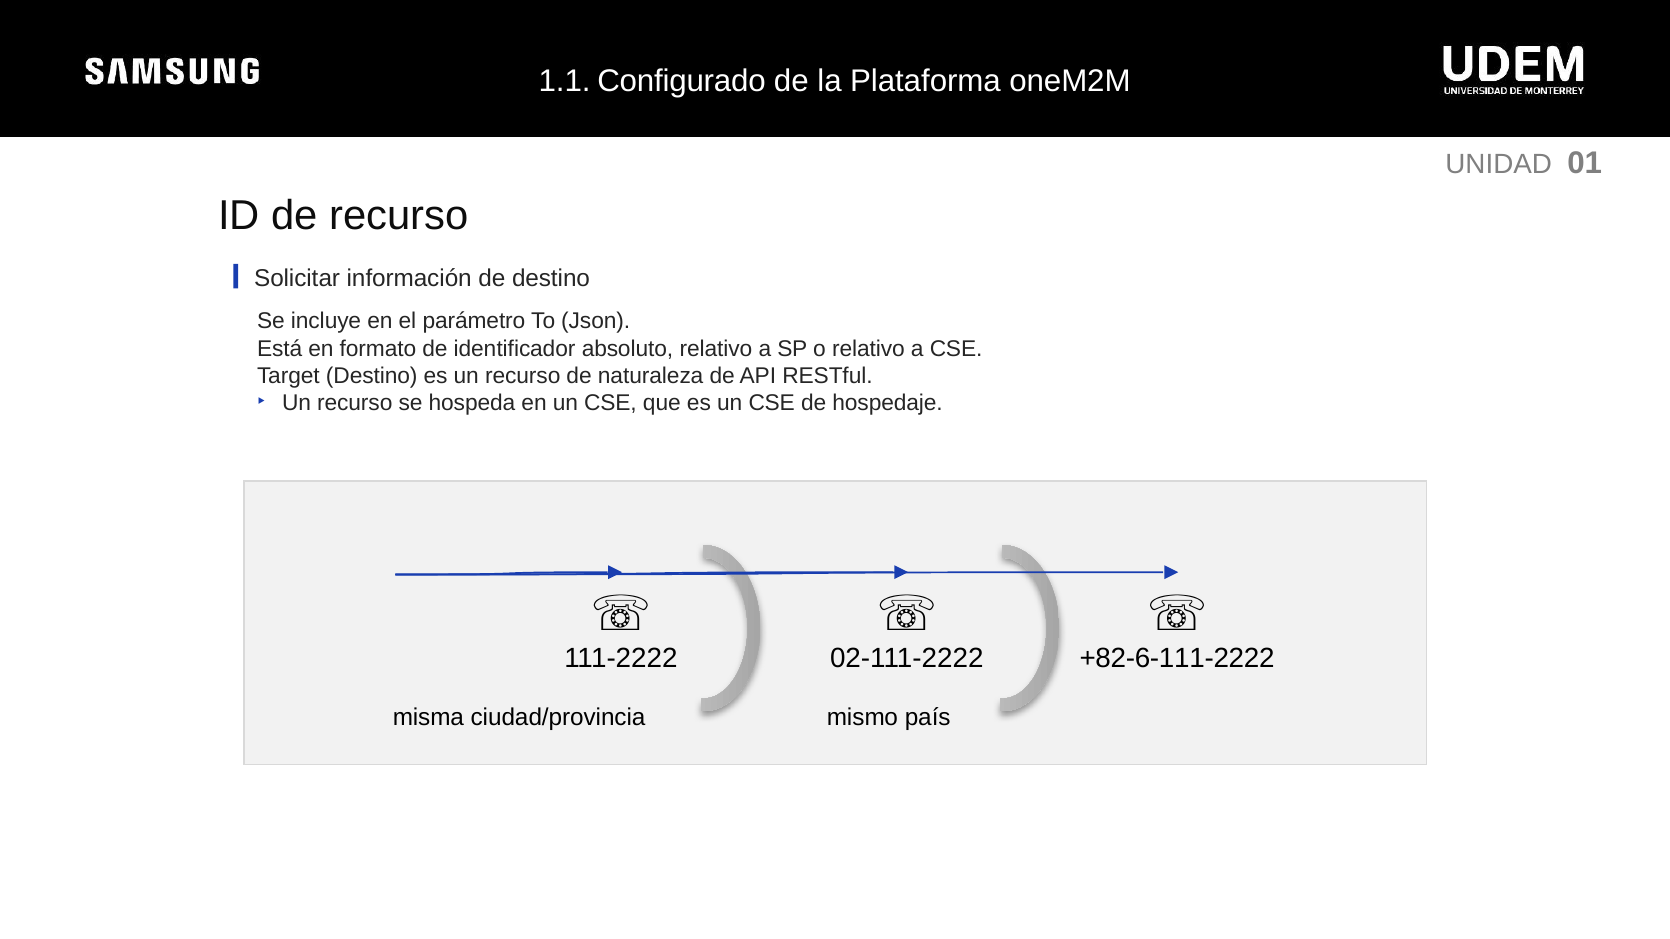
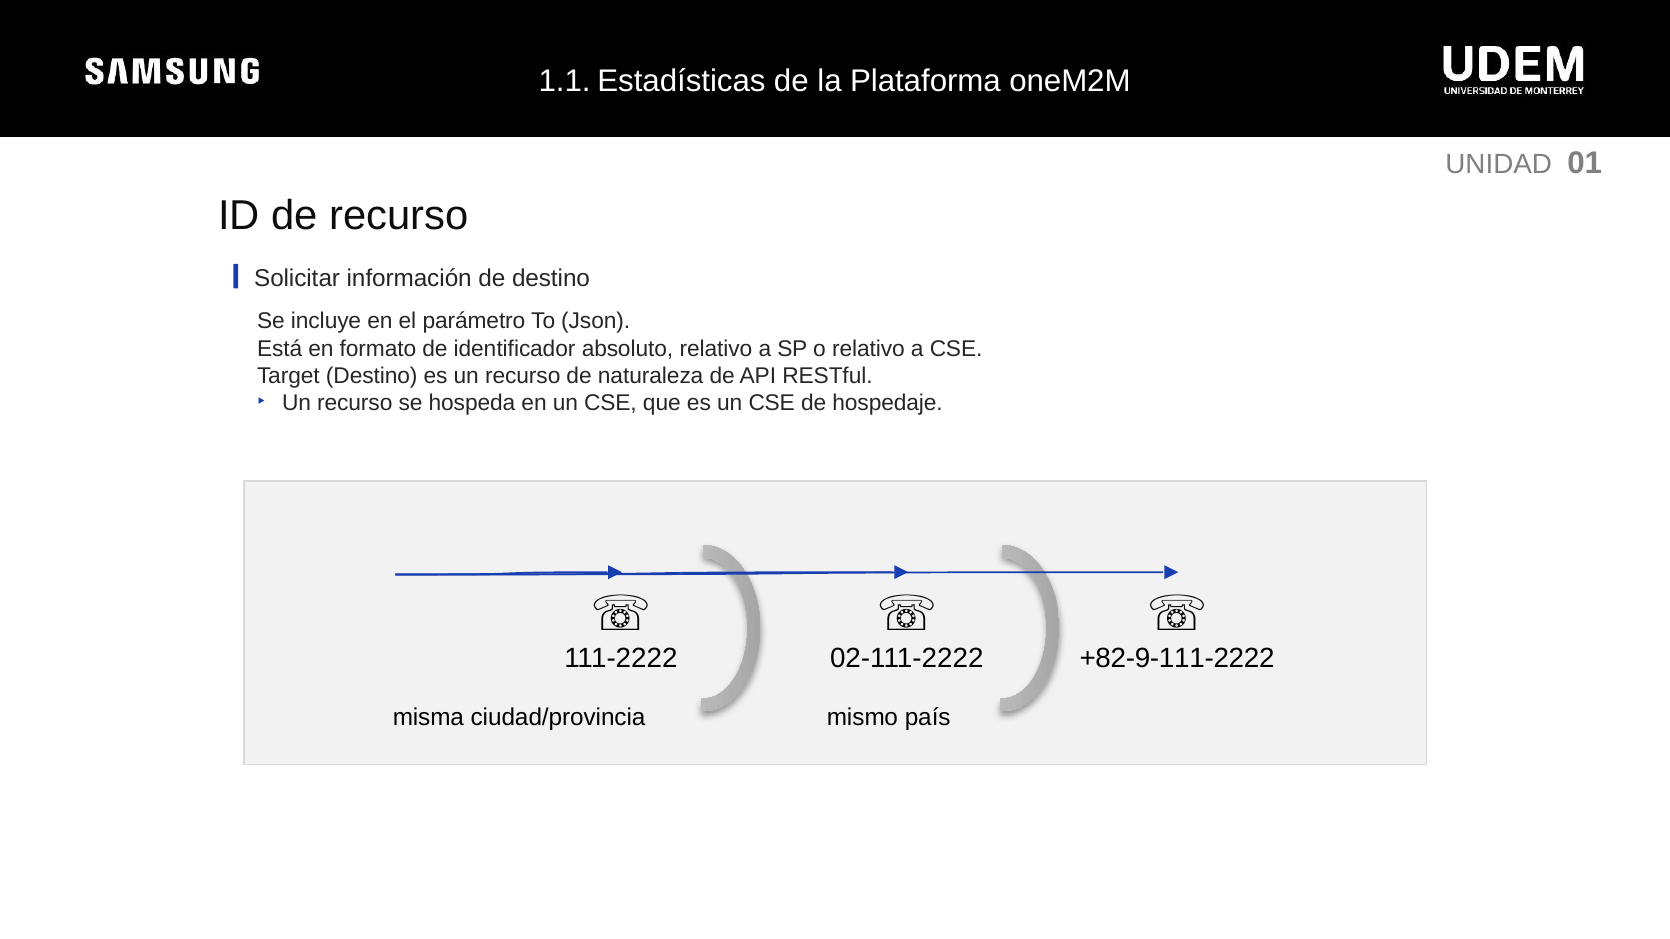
Configurado: Configurado -> Estadísticas (681, 81)
+82-6-111-2222: +82-6-111-2222 -> +82-9-111-2222 (1177, 659)
